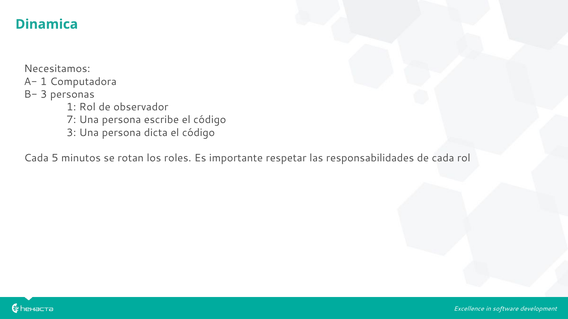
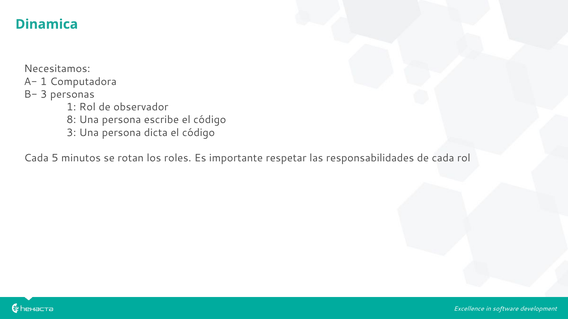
7: 7 -> 8 (71, 120)
